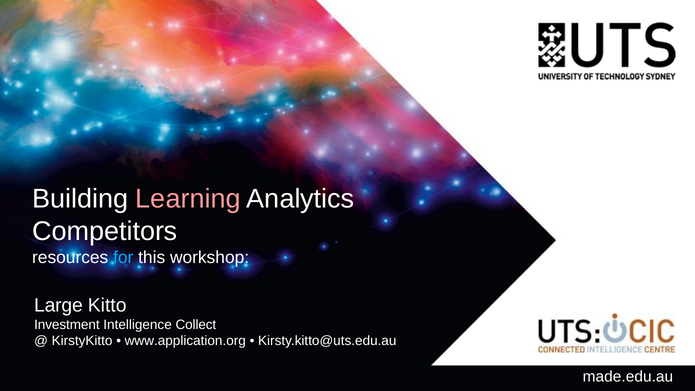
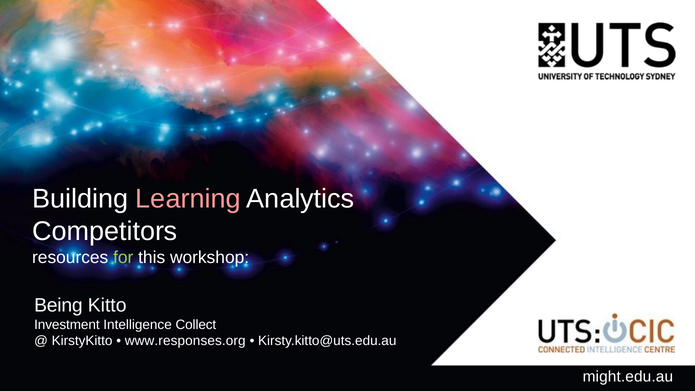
for colour: light blue -> light green (123, 257)
Large: Large -> Being (58, 305)
www.application.org: www.application.org -> www.responses.org (185, 341)
made.edu.au: made.edu.au -> might.edu.au (628, 377)
